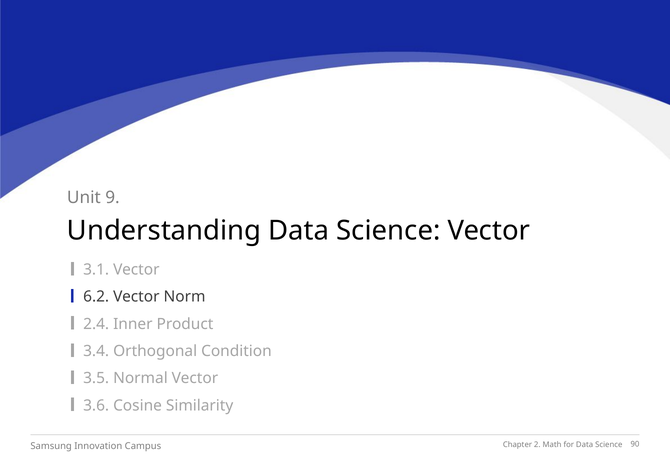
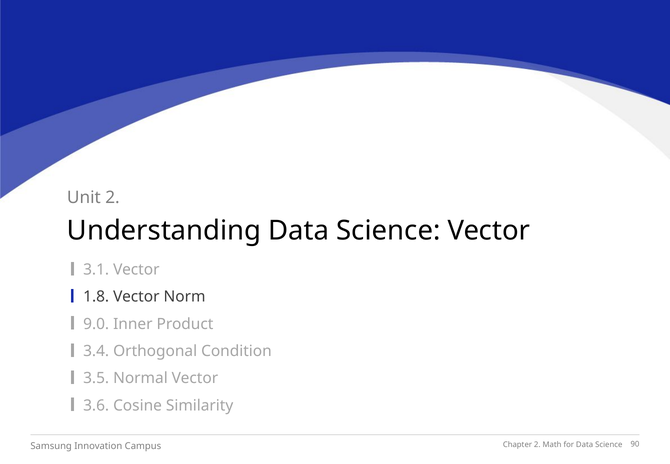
Unit 9: 9 -> 2 (113, 198)
6.2: 6.2 -> 1.8 (96, 297)
2.4: 2.4 -> 9.0 (96, 324)
